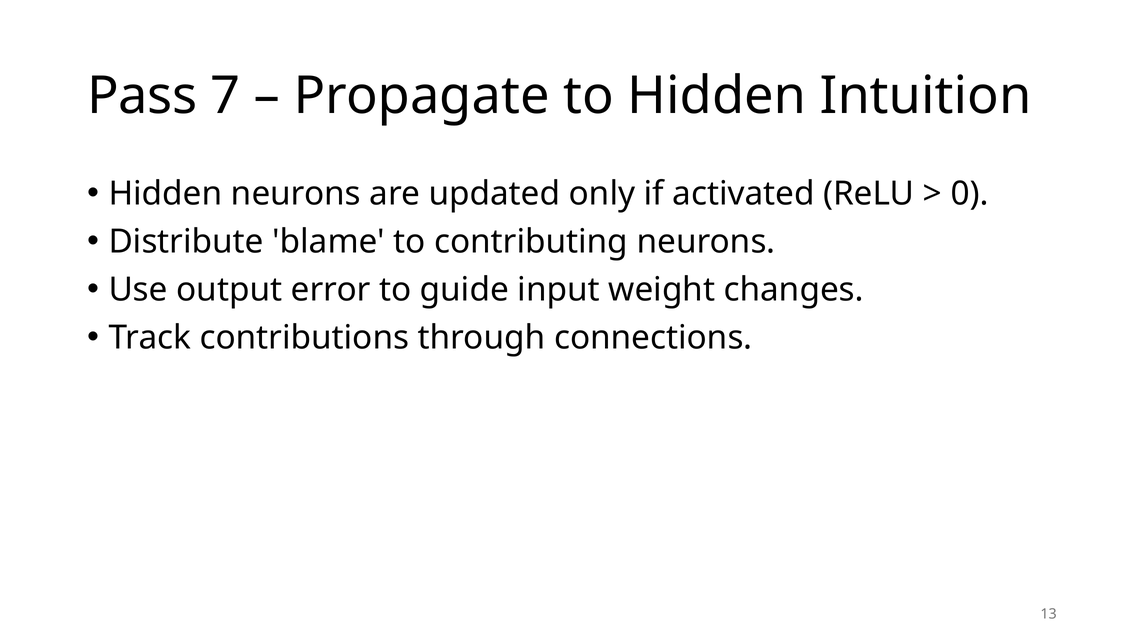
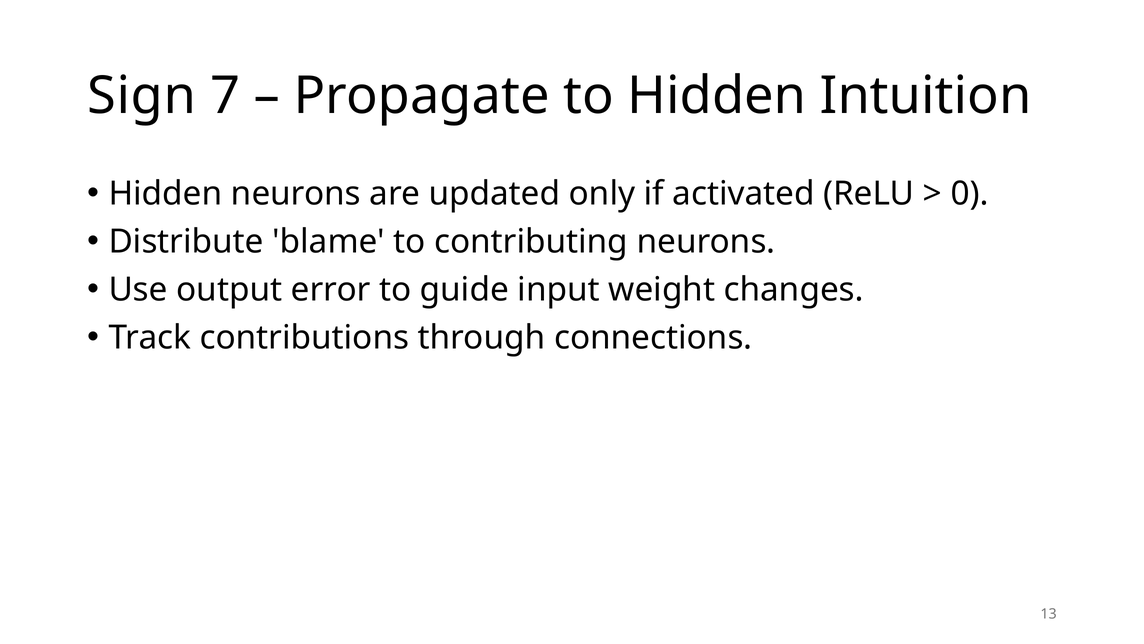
Pass: Pass -> Sign (142, 96)
